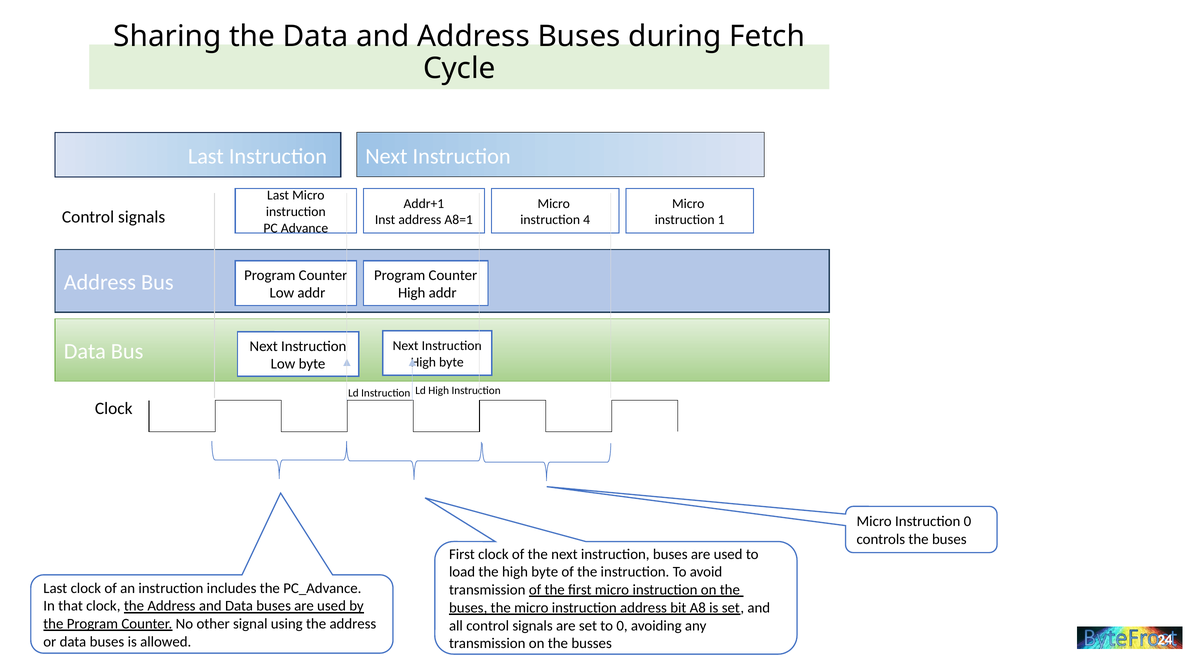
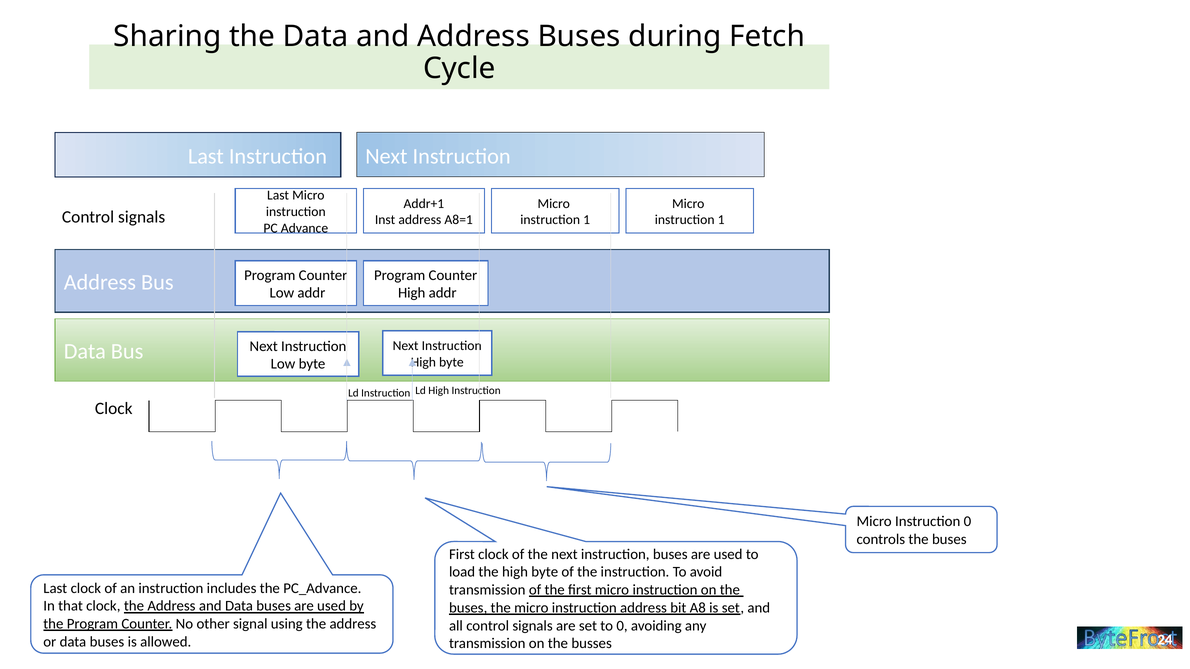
4: 4 -> 1 (587, 220)
